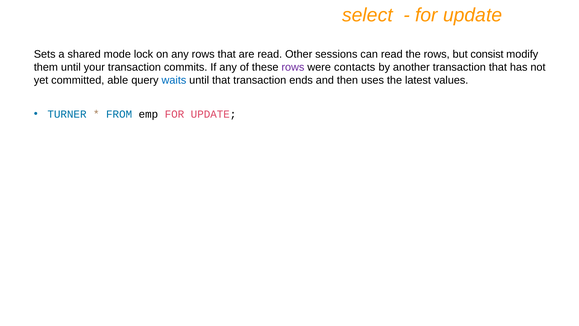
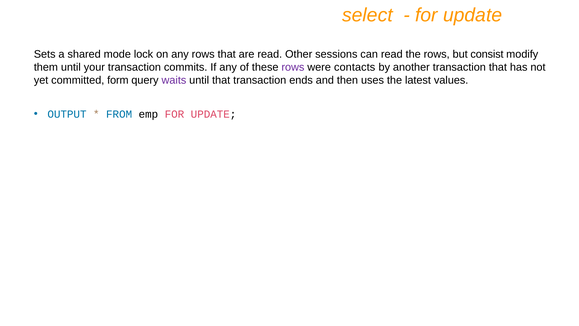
able: able -> form (118, 80)
waits colour: blue -> purple (174, 80)
TURNER: TURNER -> OUTPUT (67, 114)
